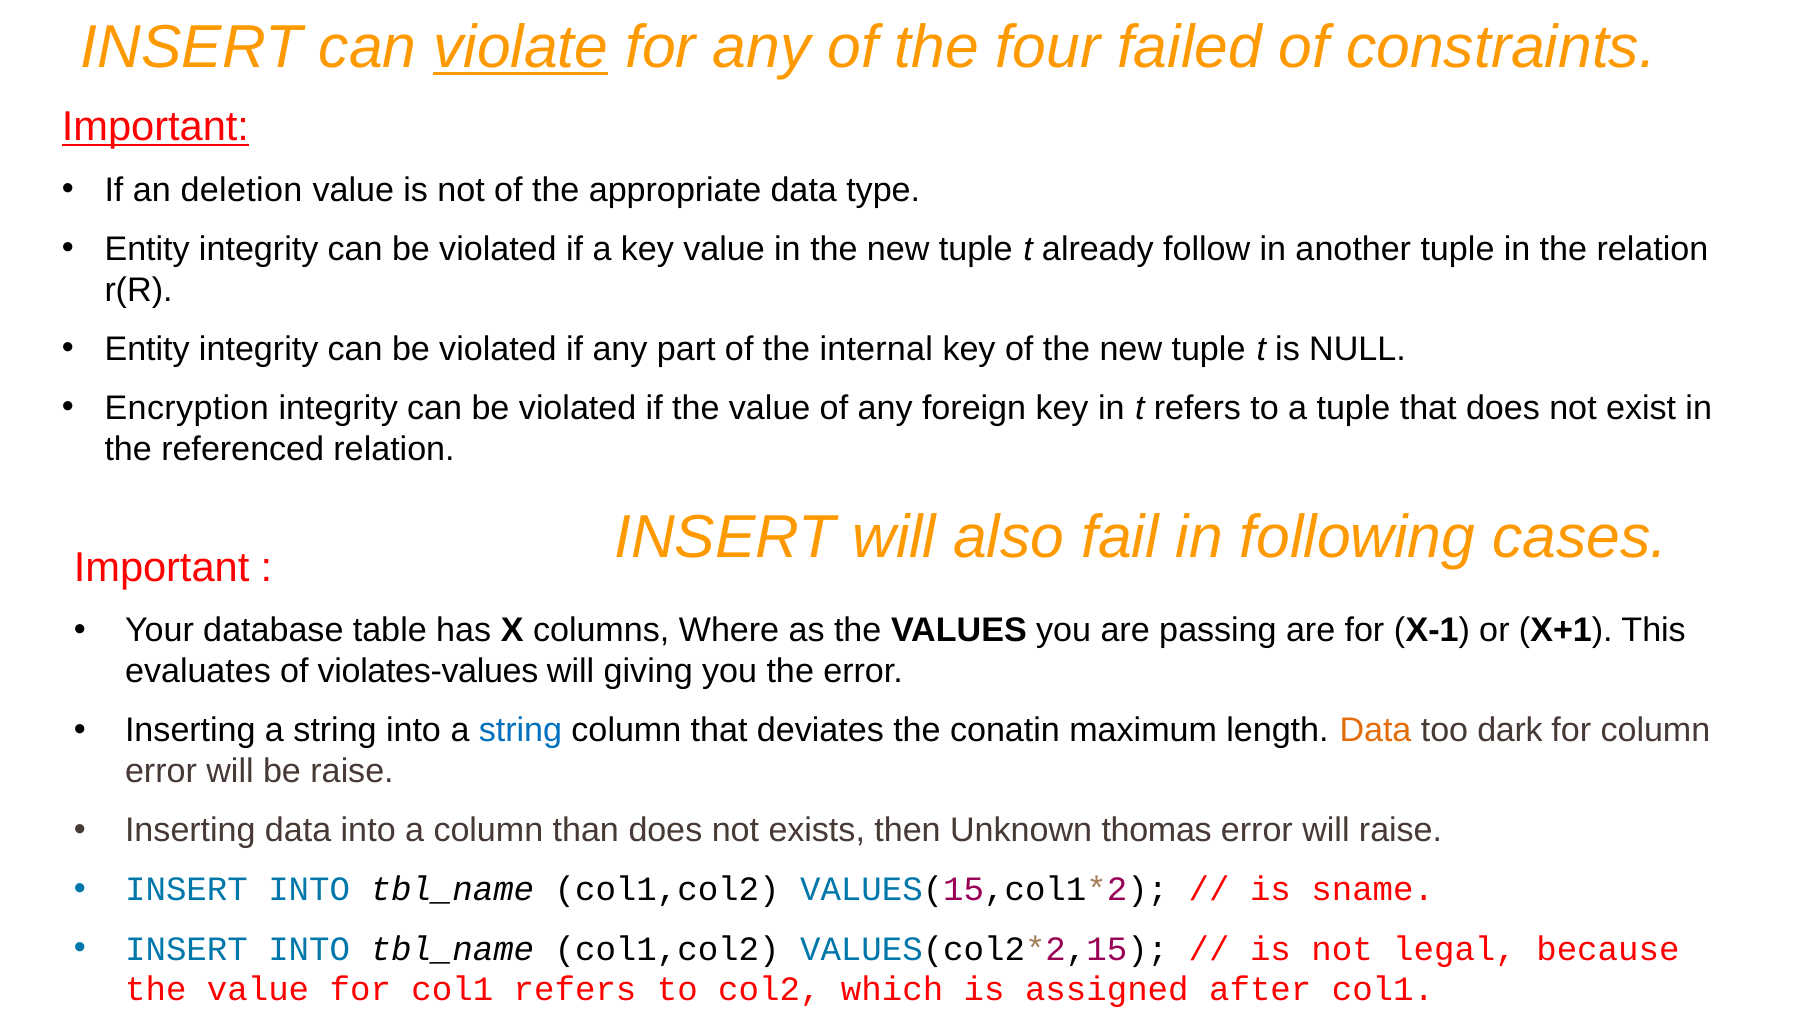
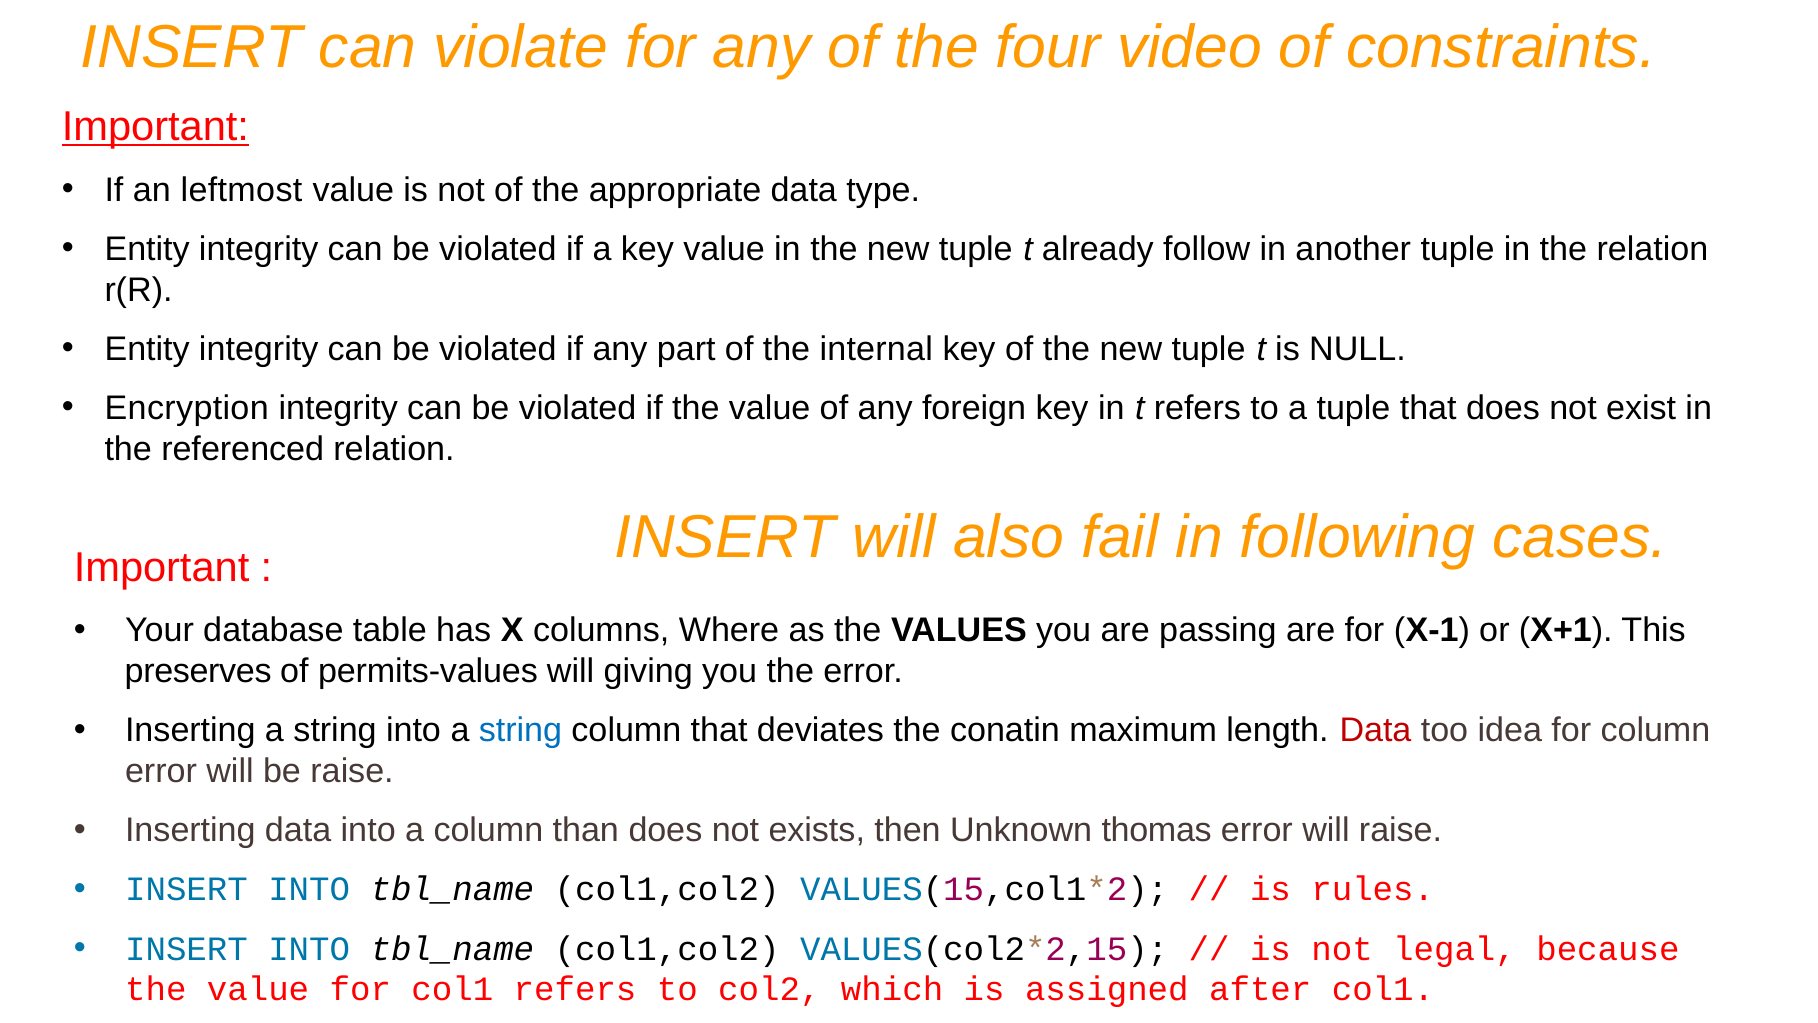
violate underline: present -> none (521, 47)
failed: failed -> video (1189, 47)
deletion: deletion -> leftmost (242, 190)
evaluates: evaluates -> preserves (198, 671)
violates-values: violates-values -> permits-values (428, 671)
Data colour: orange -> red (1375, 730)
dark: dark -> idea (1510, 730)
sname: sname -> rules (1373, 889)
